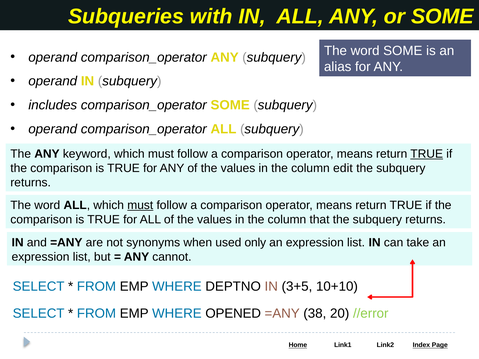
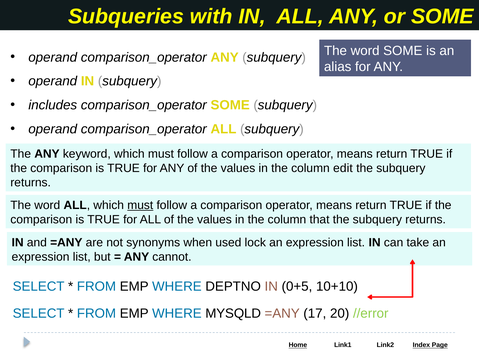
TRUE underline: present -> none (427, 154)
only: only -> lock (255, 243)
3+5: 3+5 -> 0+5 (297, 287)
OPENED: OPENED -> MYSQLD (233, 314)
38: 38 -> 17 (315, 314)
